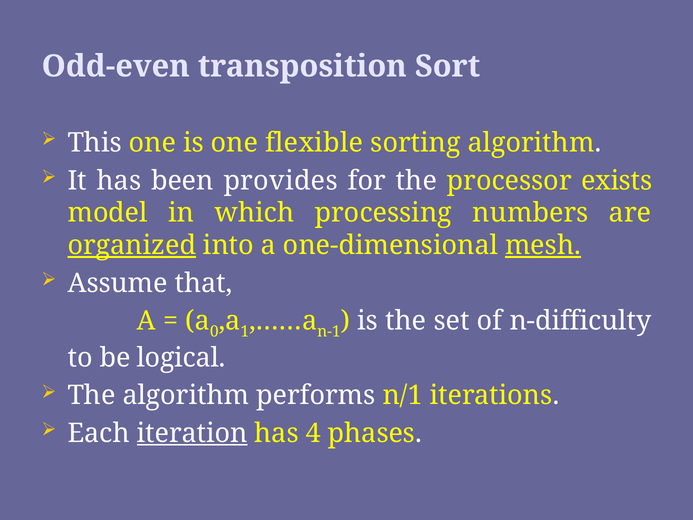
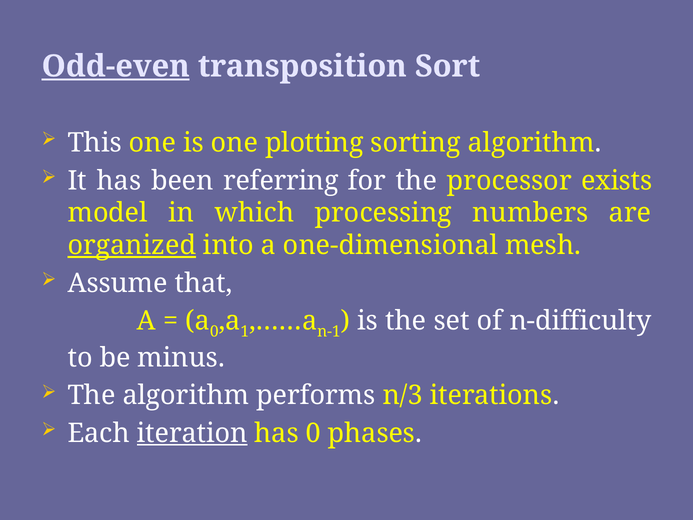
Odd-even underline: none -> present (116, 66)
flexible: flexible -> plotting (314, 143)
provides: provides -> referring (281, 181)
mesh underline: present -> none (543, 245)
logical: logical -> minus (181, 358)
n/1: n/1 -> n/3 (403, 395)
has 4: 4 -> 0 (313, 433)
